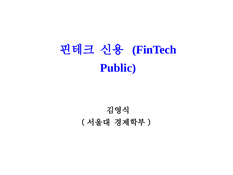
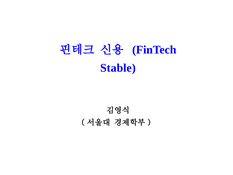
Public: Public -> Stable (118, 68)
